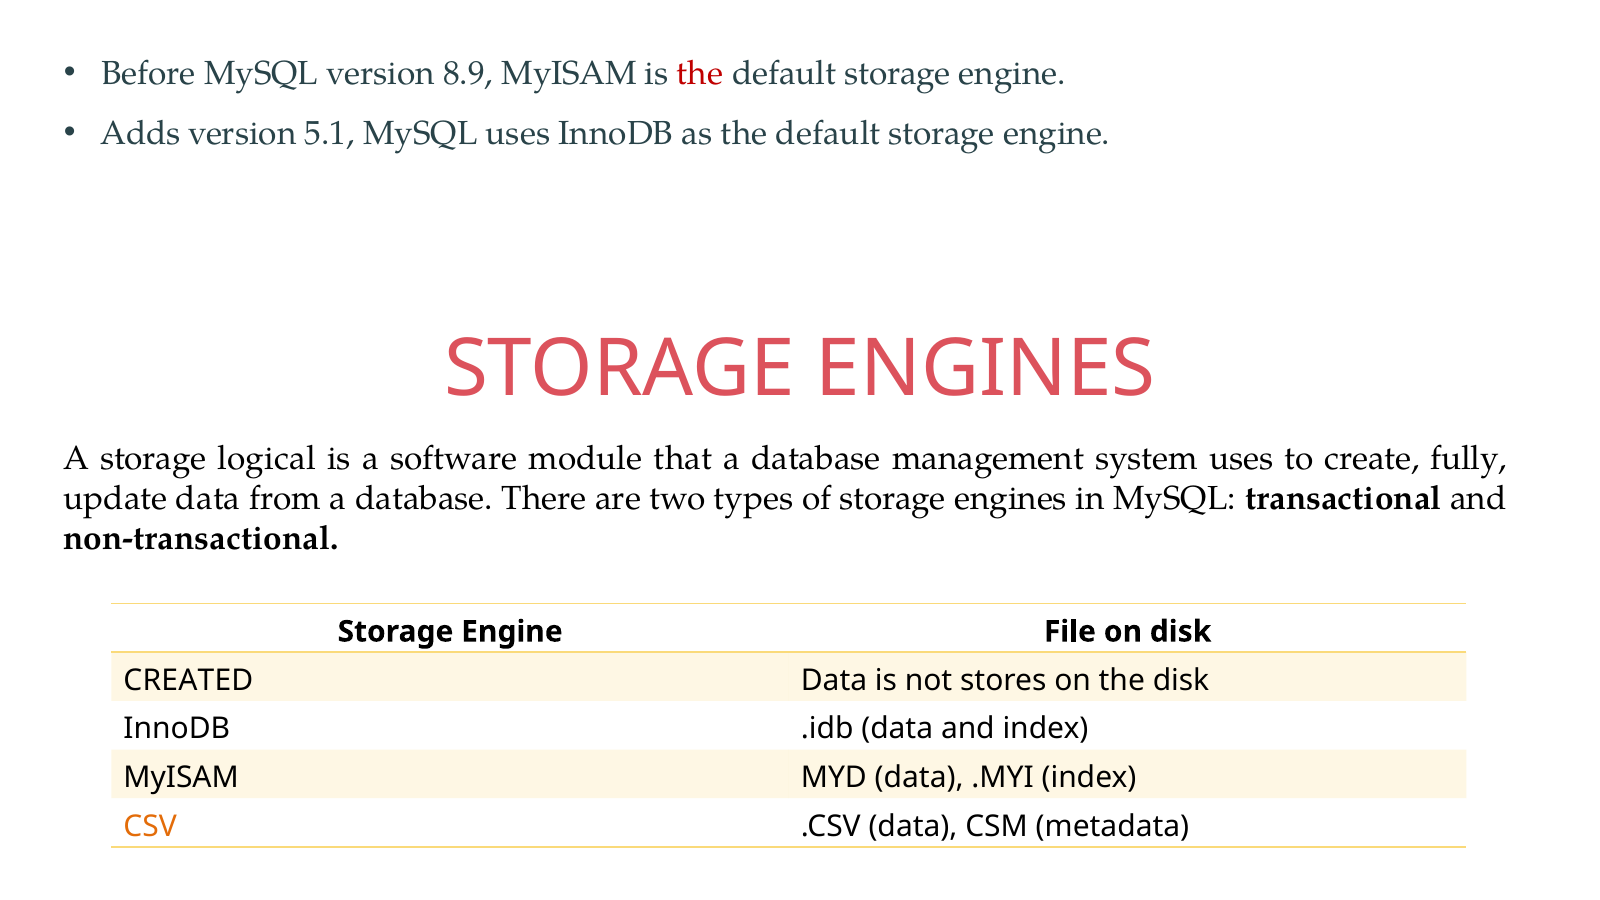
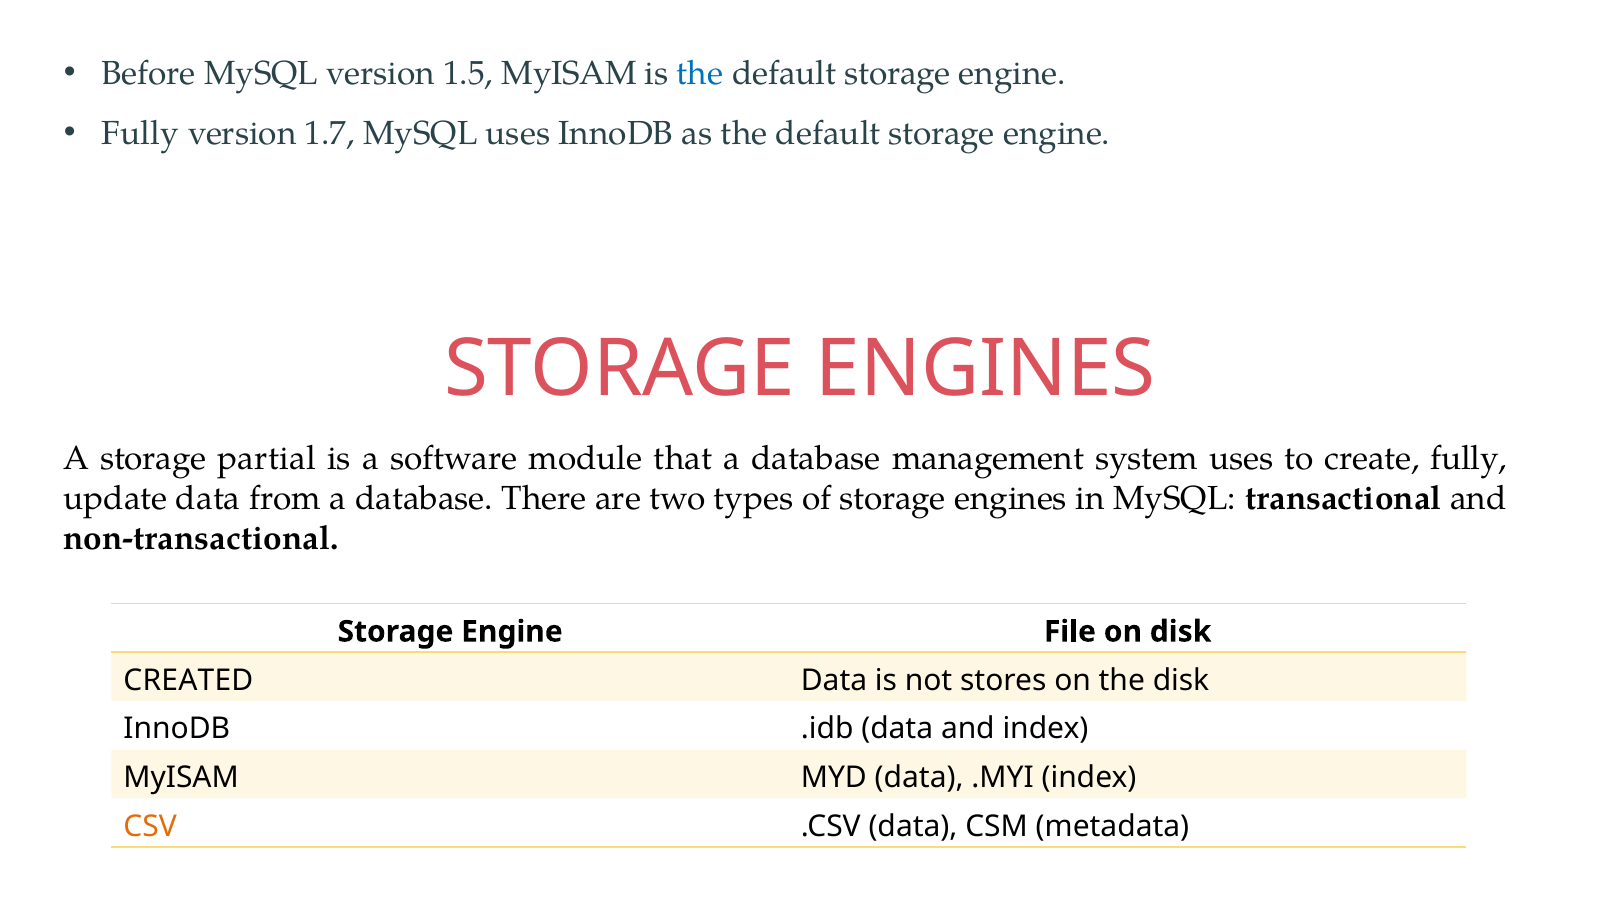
8.9: 8.9 -> 1.5 (468, 73)
the colour: red -> blue (700, 73)
Adds: Adds -> Fully (141, 133)
5.1: 5.1 -> 1.7 (330, 133)
logical: logical -> partial (267, 458)
